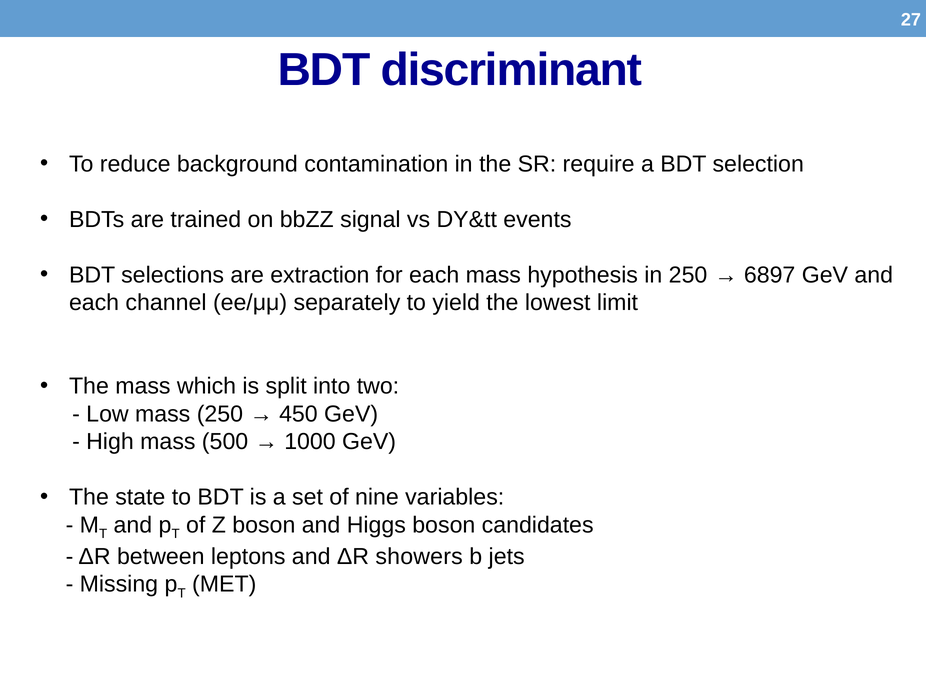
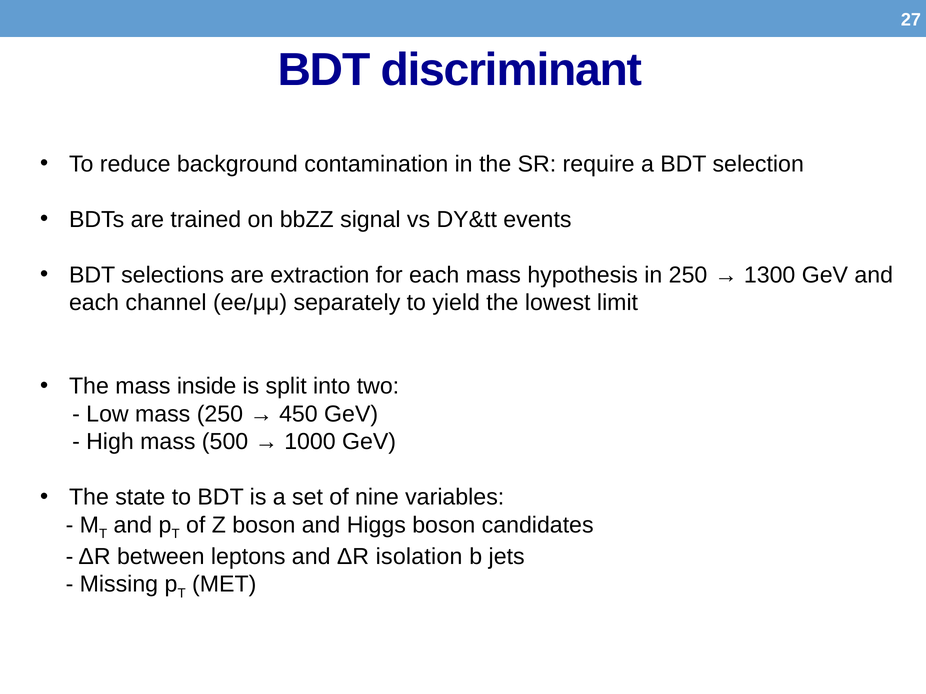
6897: 6897 -> 1300 (770, 275)
which: which -> inside (207, 386)
showers: showers -> isolation (419, 557)
